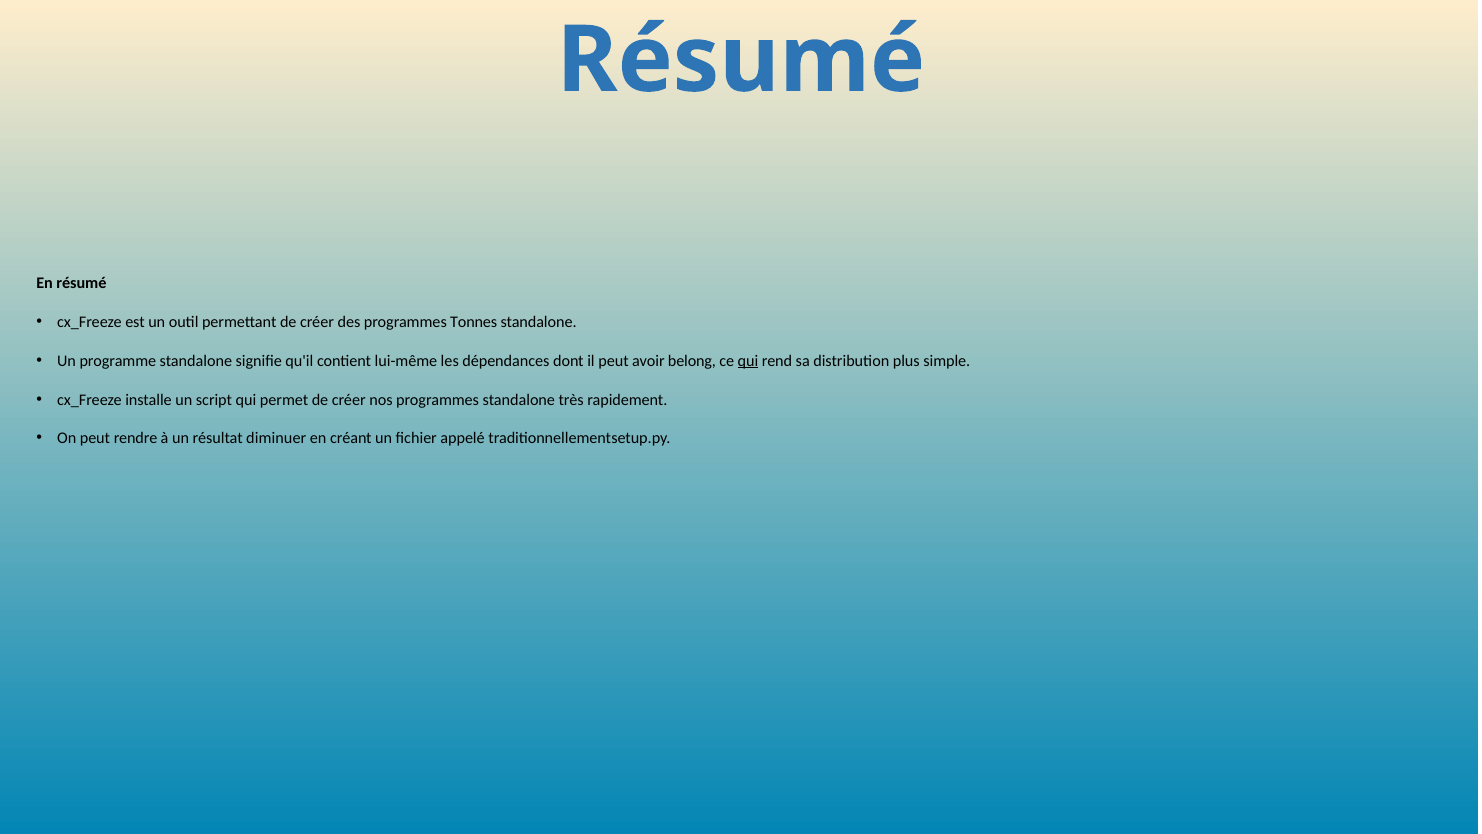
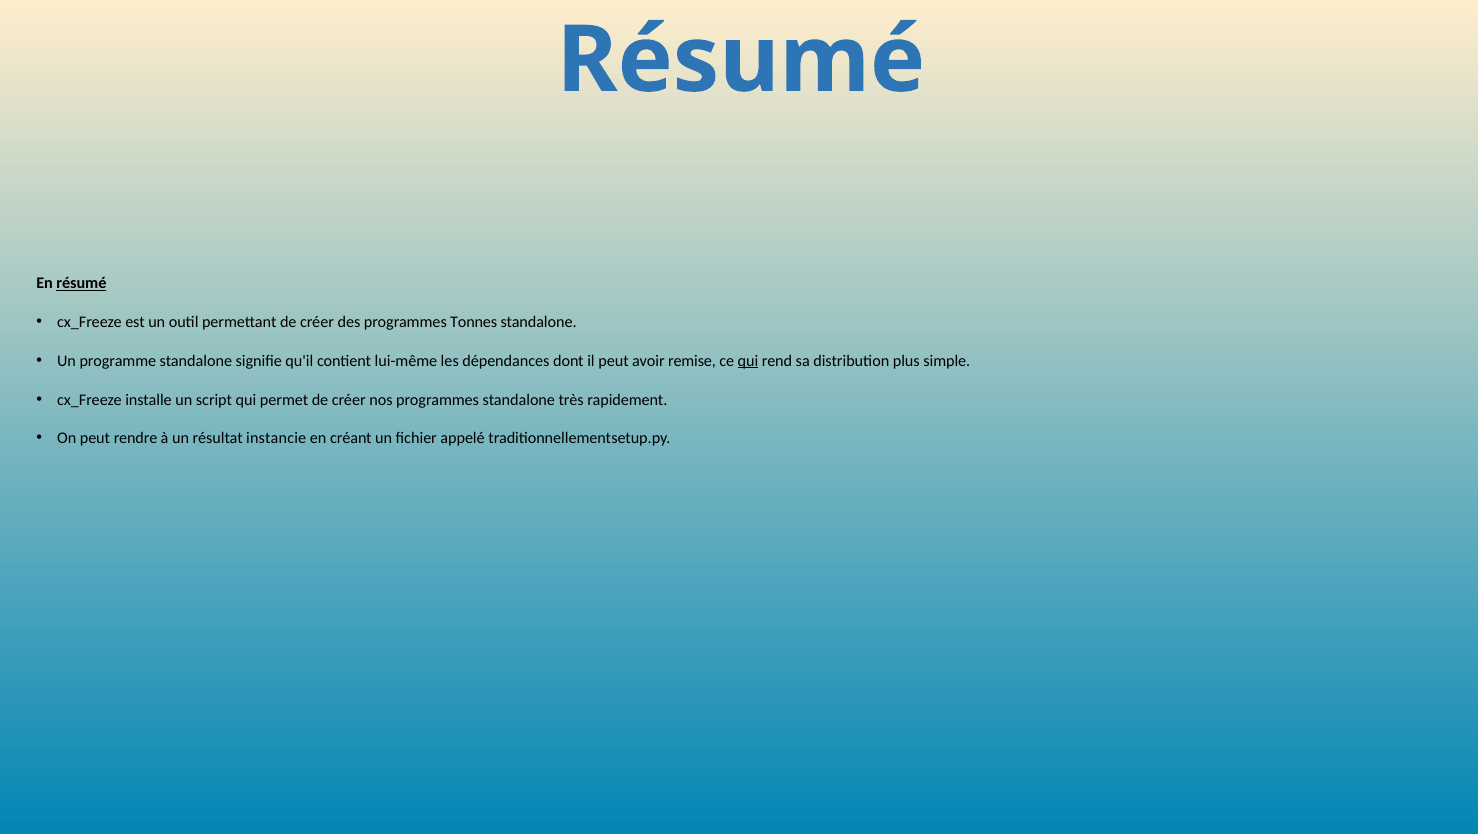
résumé underline: none -> present (81, 283)
belong: belong -> remise (692, 361)
diminuer: diminuer -> instancie (276, 438)
